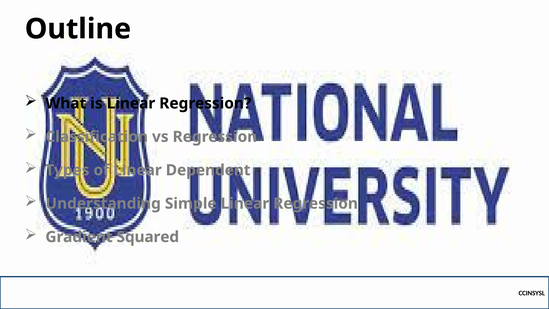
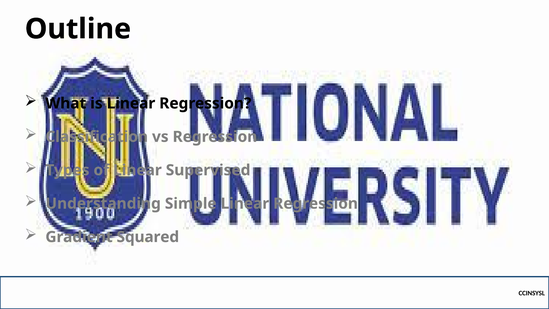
Dependent: Dependent -> Supervised (208, 170)
